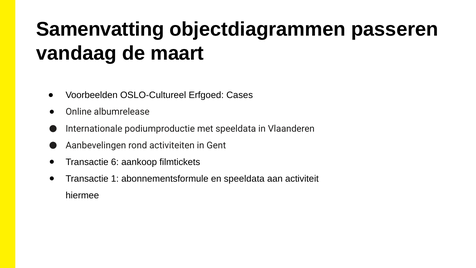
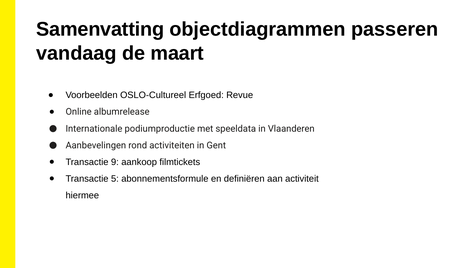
Cases: Cases -> Revue (240, 95)
6: 6 -> 9 (115, 162)
1: 1 -> 5 (115, 178)
en speeldata: speeldata -> definiëren (244, 178)
